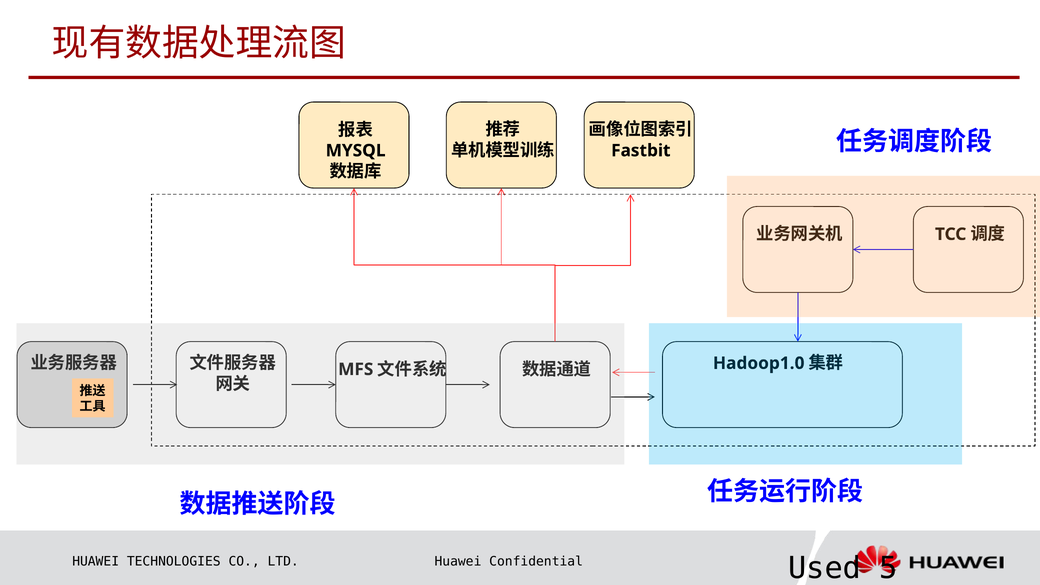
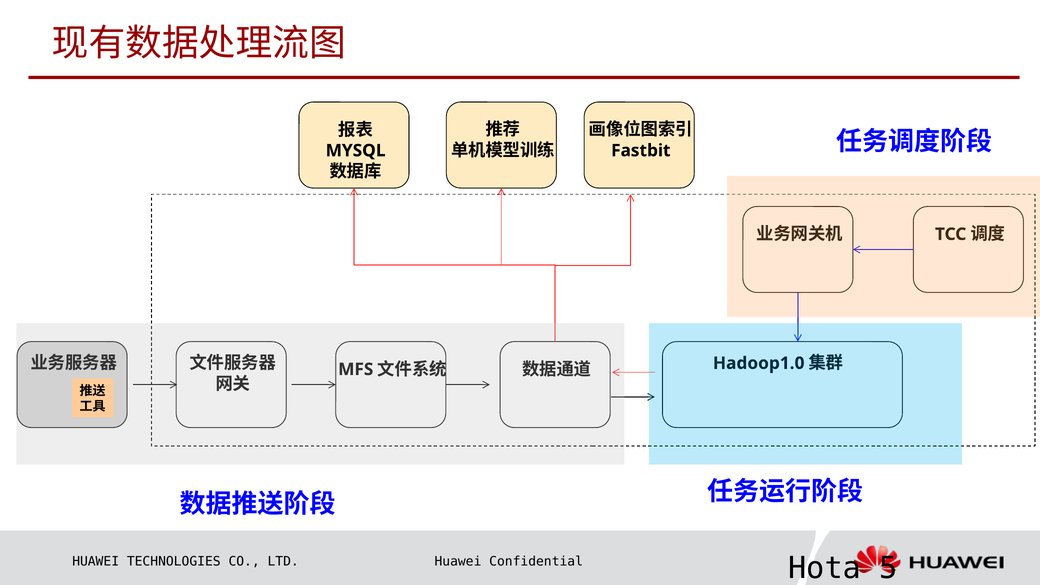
Used: Used -> Hota (825, 568)
